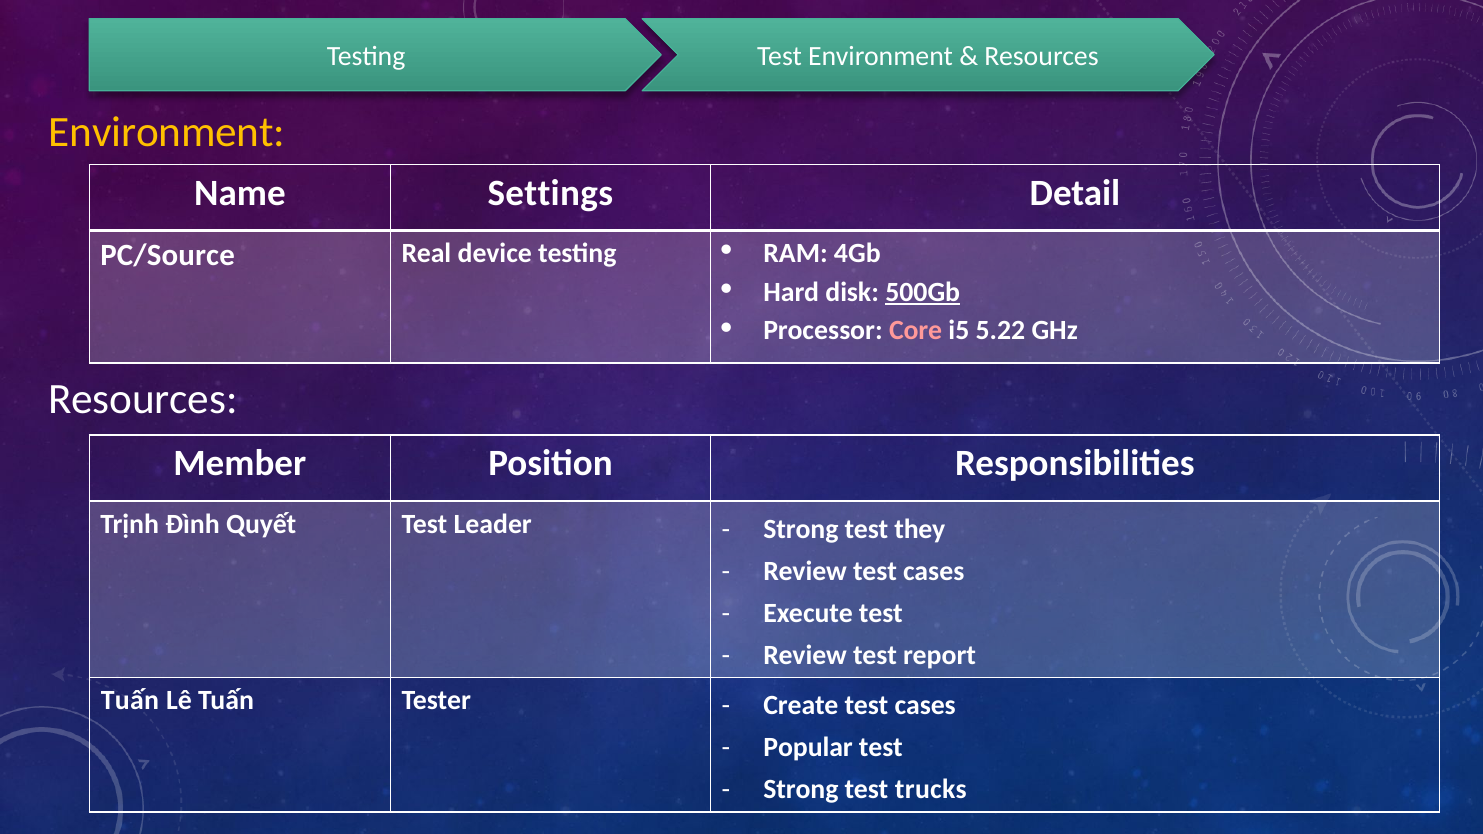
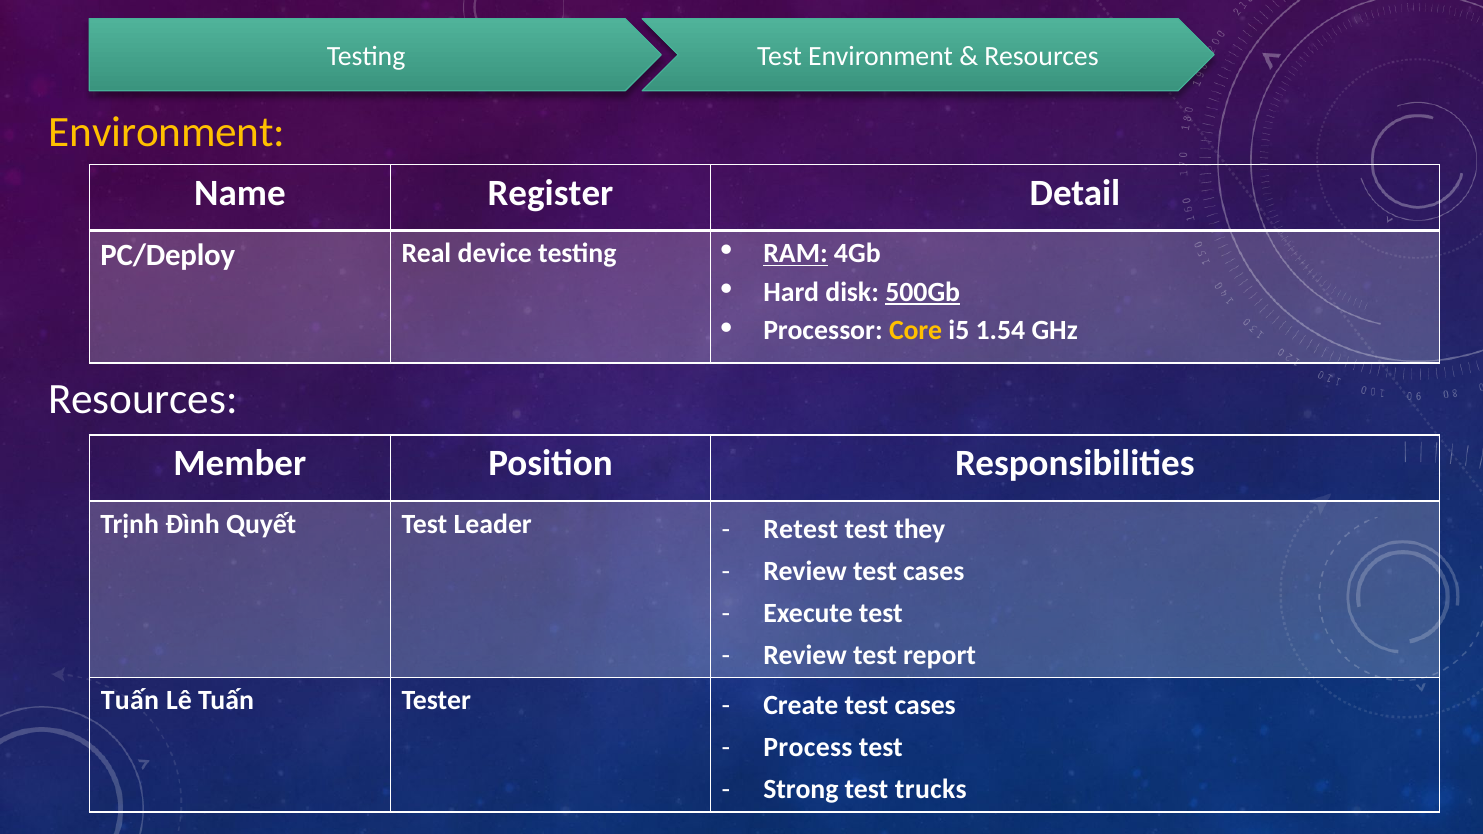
Settings: Settings -> Register (550, 193)
PC/Source: PC/Source -> PC/Deploy (168, 256)
RAM underline: none -> present (796, 254)
Core colour: pink -> yellow (916, 331)
5.22: 5.22 -> 1.54 (1000, 331)
Strong: Strong -> Retest (801, 529)
Popular: Popular -> Process (808, 748)
